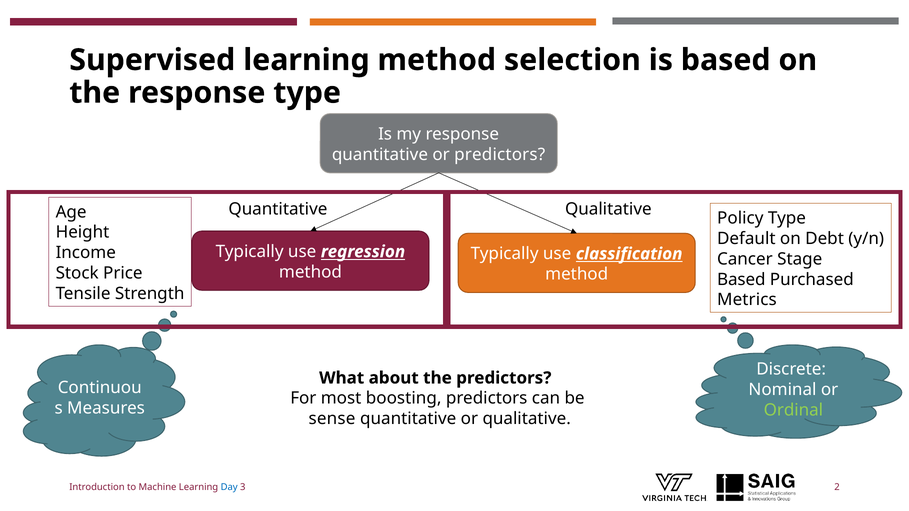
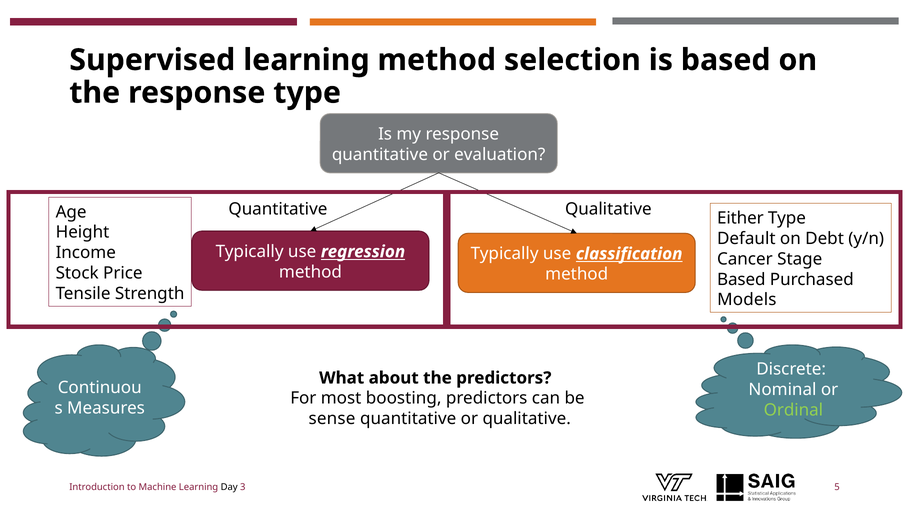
or predictors: predictors -> evaluation (500, 155)
Policy: Policy -> Either (740, 218)
Metrics: Metrics -> Models (747, 300)
Day colour: blue -> black (229, 487)
2: 2 -> 5 (837, 487)
